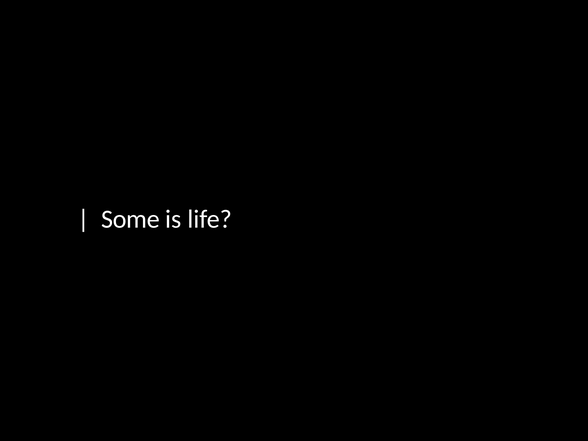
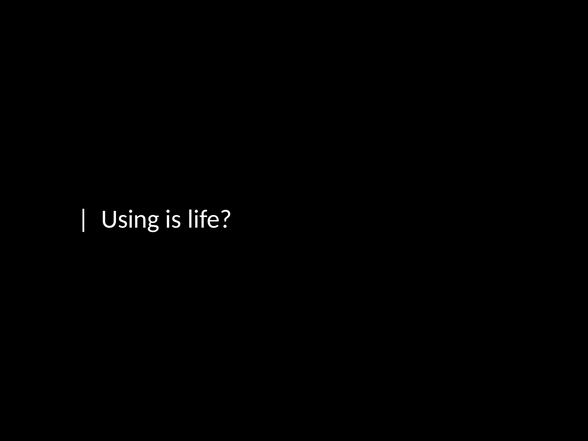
Some: Some -> Using (130, 219)
